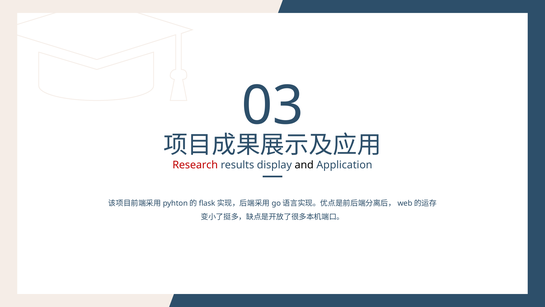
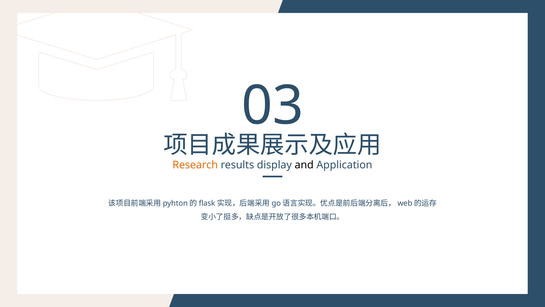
Research colour: red -> orange (195, 165)
